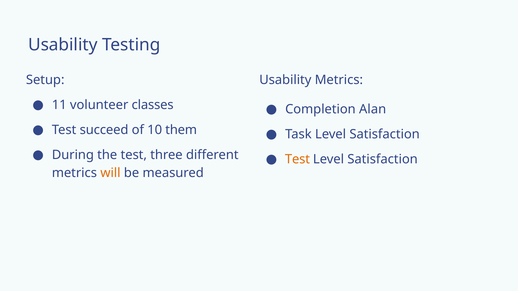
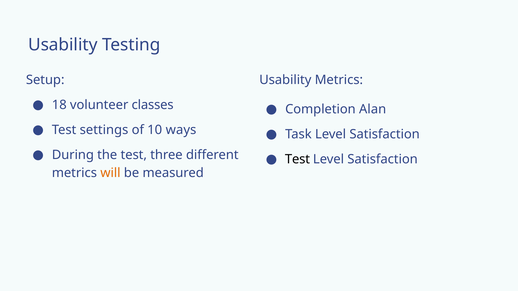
11: 11 -> 18 (59, 105)
succeed: succeed -> settings (104, 130)
them: them -> ways (181, 130)
Test colour: orange -> black (297, 159)
